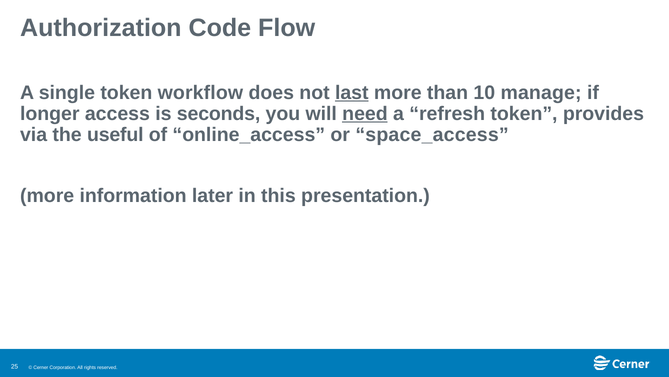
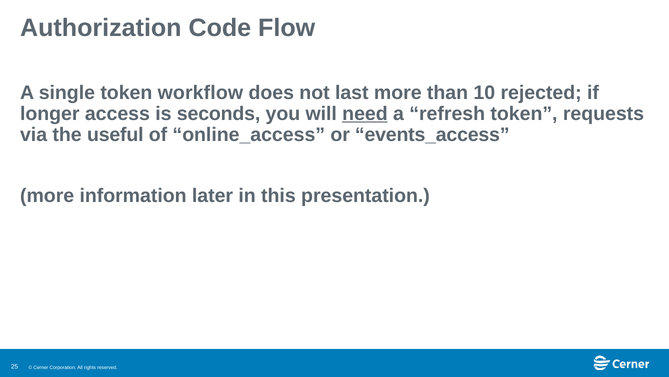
last underline: present -> none (352, 92)
manage: manage -> rejected (541, 92)
provides: provides -> requests (603, 113)
space_access: space_access -> events_access (432, 135)
